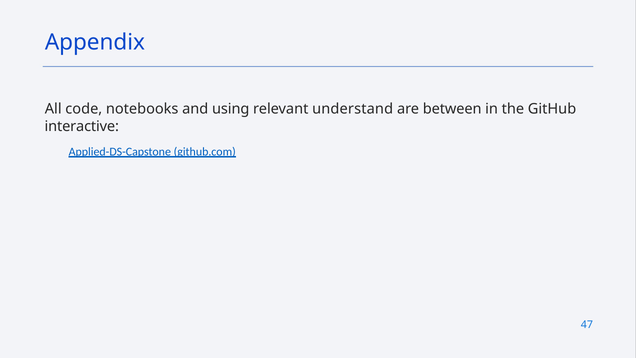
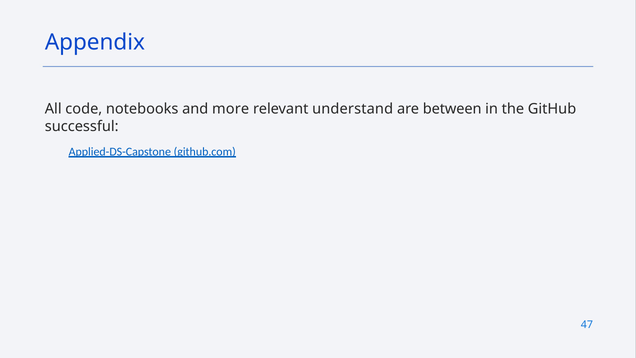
using: using -> more (231, 109)
interactive: interactive -> successful (82, 127)
